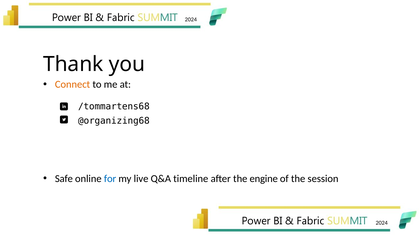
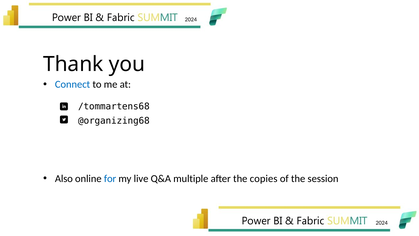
Connect colour: orange -> blue (73, 84)
Safe: Safe -> Also (64, 178)
timeline: timeline -> multiple (191, 178)
engine: engine -> copies (264, 178)
